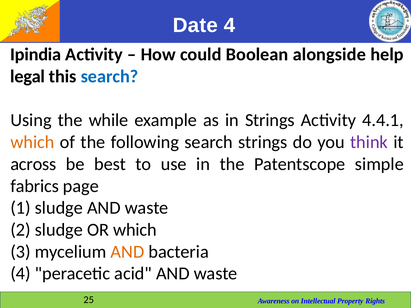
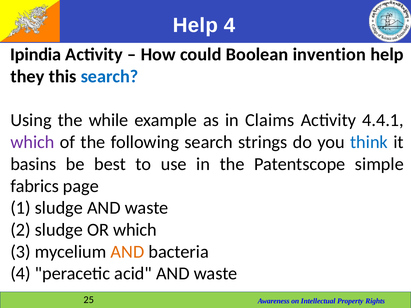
Date: Date -> Help (195, 26)
alongside: alongside -> invention (329, 55)
legal: legal -> they (27, 77)
in Strings: Strings -> Claims (270, 120)
which colour: orange -> purple (32, 142)
think colour: purple -> blue (369, 142)
across: across -> basins (33, 164)
